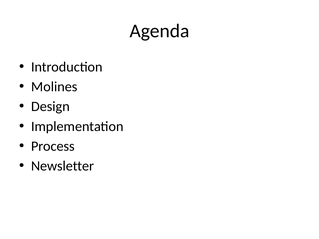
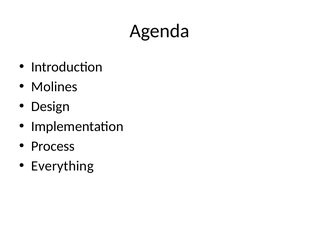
Newsletter: Newsletter -> Everything (62, 166)
